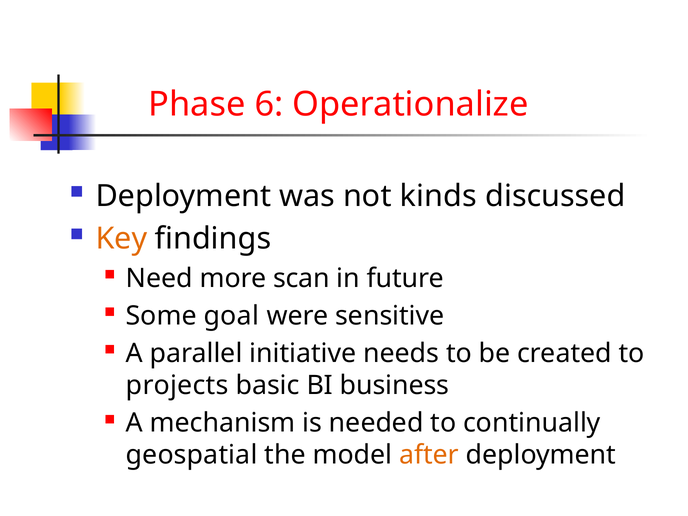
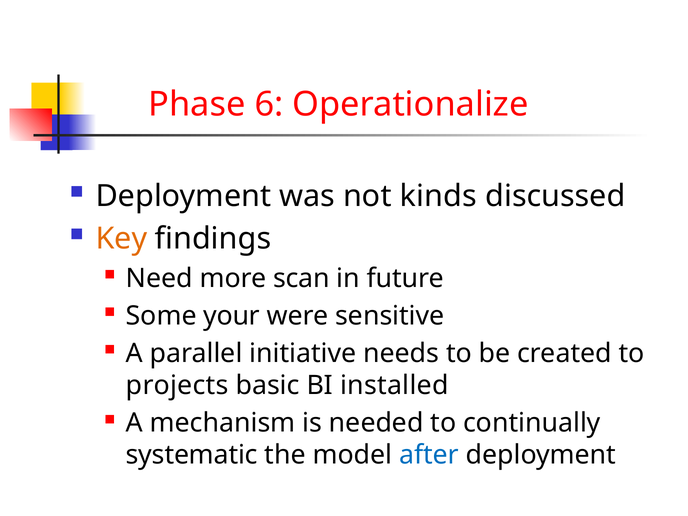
goal: goal -> your (232, 316)
business: business -> installed (394, 385)
geospatial: geospatial -> systematic (192, 455)
after colour: orange -> blue (429, 455)
